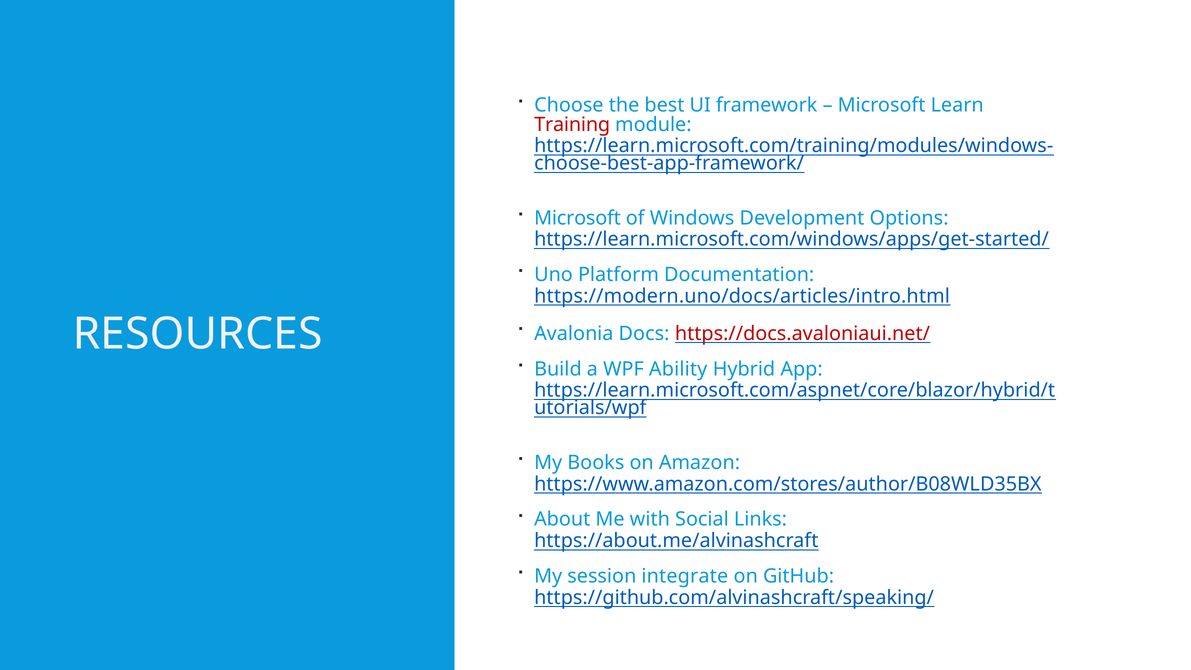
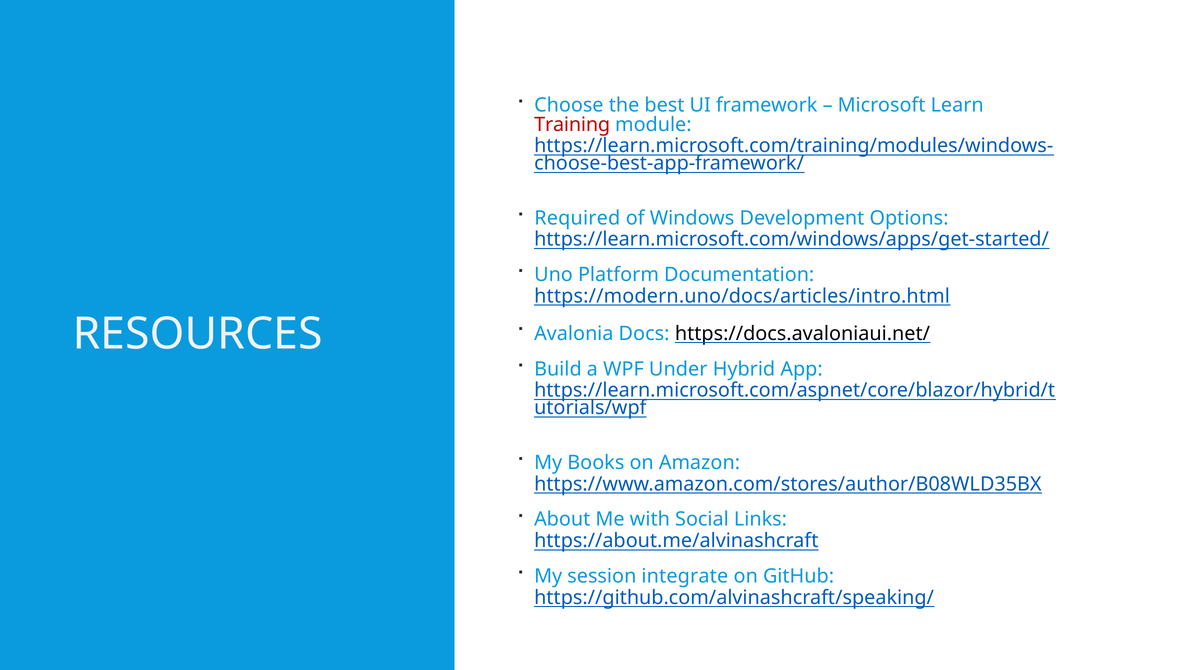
Microsoft: Microsoft -> Required (577, 218)
https://docs.avaloniaui.net/ colour: red -> black (802, 334)
Ability: Ability -> Under (678, 369)
